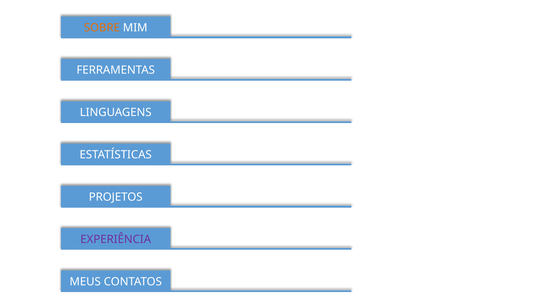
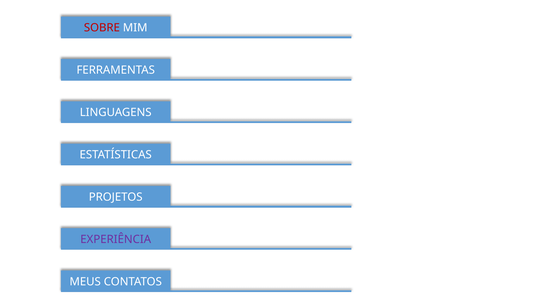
SOBRE colour: orange -> red (102, 28)
